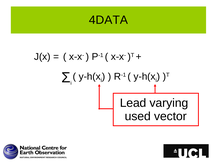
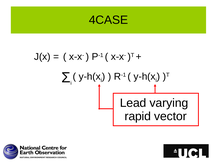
4DATA: 4DATA -> 4CASE (108, 20)
used: used -> rapid (138, 117)
